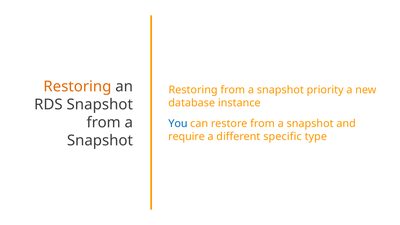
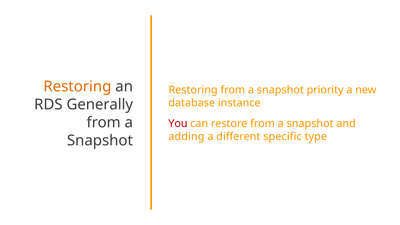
RDS Snapshot: Snapshot -> Generally (100, 105)
You colour: blue -> red (178, 123)
require: require -> adding (186, 136)
